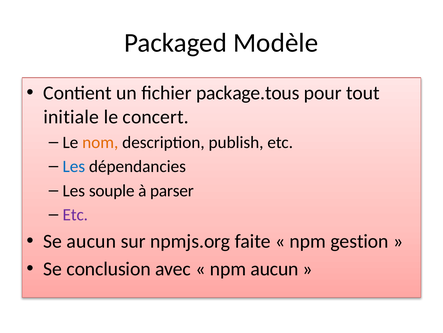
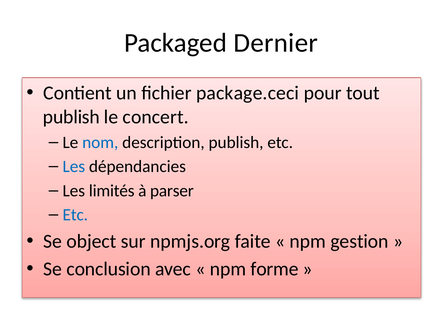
Modèle: Modèle -> Dernier (276, 43)
package.tous: package.tous -> package.ceci (248, 93)
initiale: initiale -> publish (71, 117)
nom colour: orange -> blue (100, 142)
souple: souple -> limités (112, 190)
Etc colour: purple -> blue (75, 214)
Se aucun: aucun -> object (91, 241)
npm aucun: aucun -> forme (275, 268)
